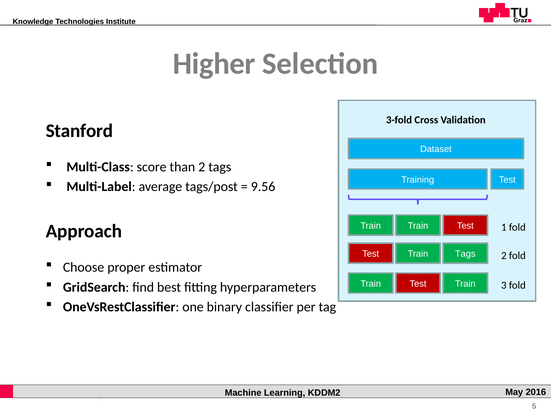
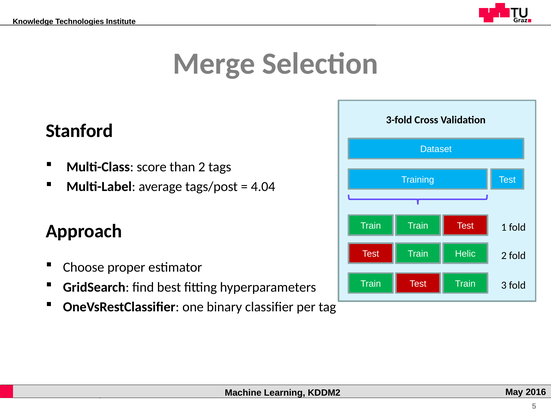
Higher: Higher -> Merge (214, 64)
9.56: 9.56 -> 4.04 (263, 186)
Train Tags: Tags -> Helic (465, 253)
